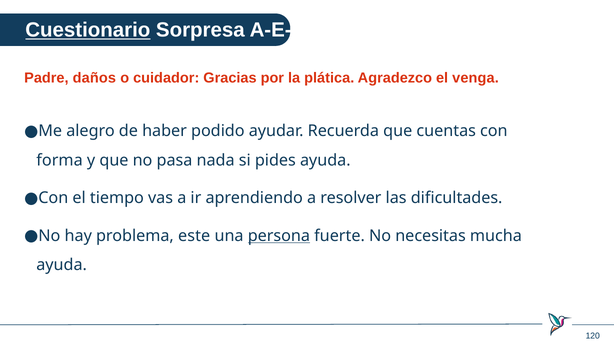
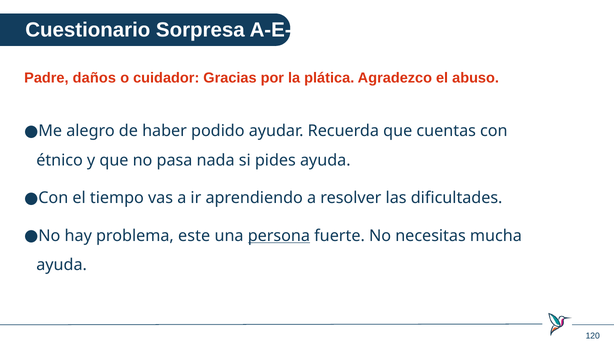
Cuestionario underline: present -> none (88, 30)
venga: venga -> abuso (476, 78)
forma: forma -> étnico (60, 160)
